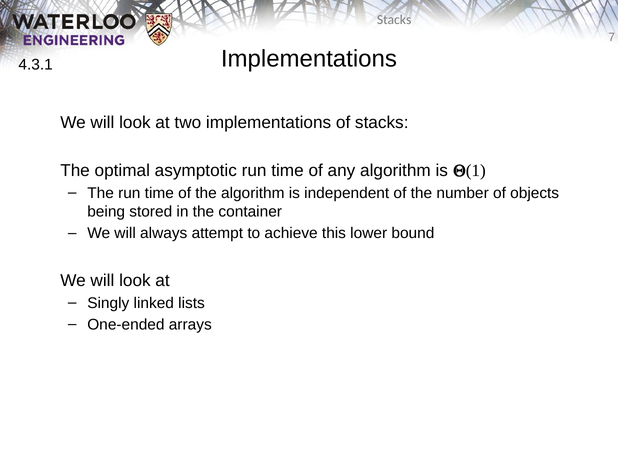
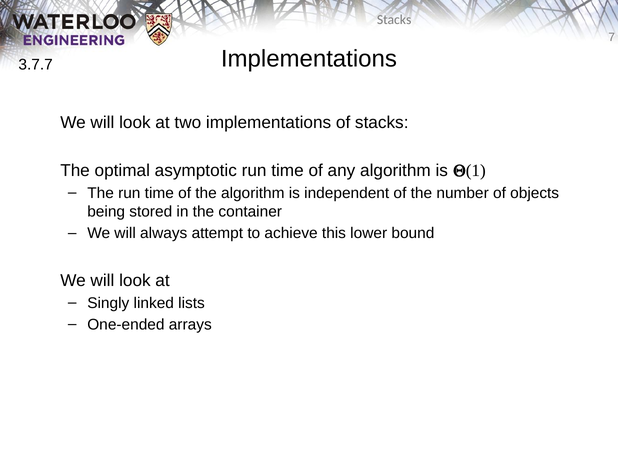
4.3.1: 4.3.1 -> 3.7.7 (36, 64)
